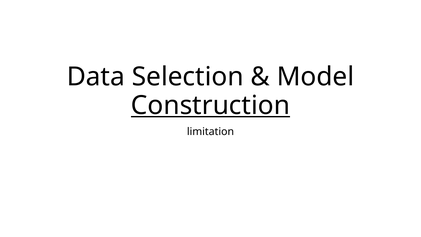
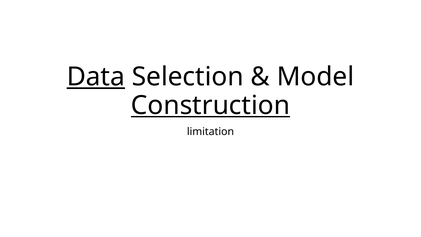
Data underline: none -> present (96, 77)
